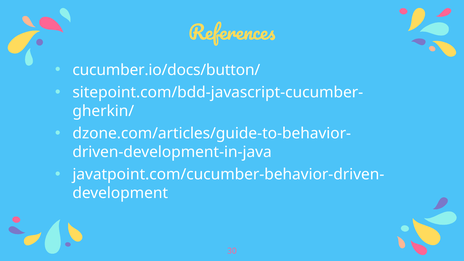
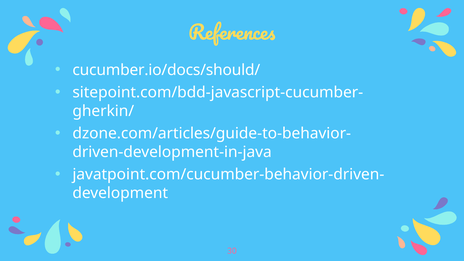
cucumber.io/docs/button/: cucumber.io/docs/button/ -> cucumber.io/docs/should/ (166, 70)
